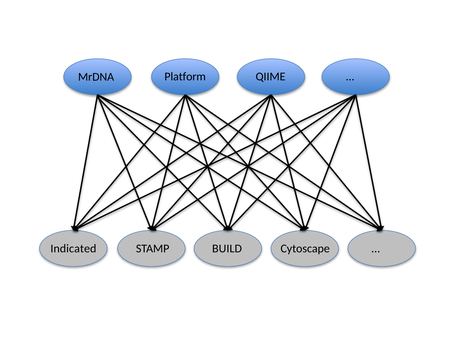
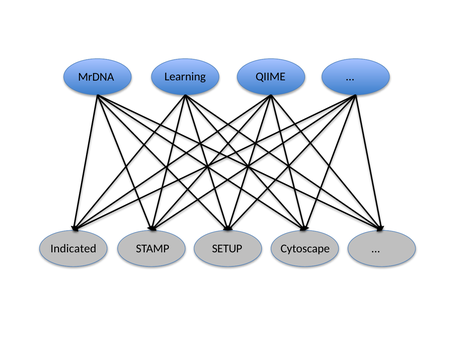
Platform: Platform -> Learning (185, 77)
BUILD: BUILD -> SETUP (227, 249)
